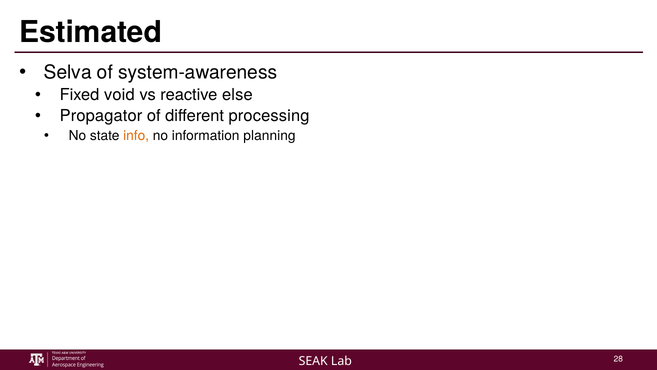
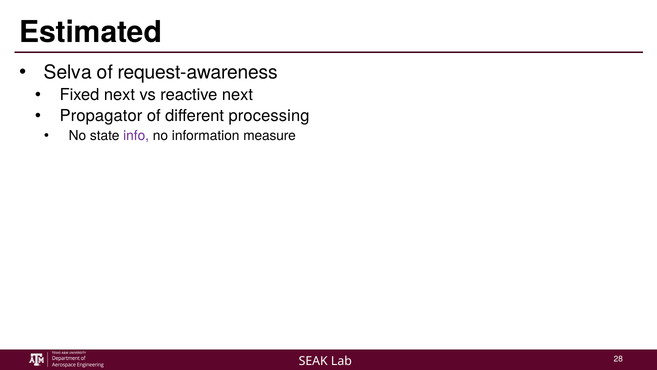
system-awareness: system-awareness -> request-awareness (198, 72)
Fixed void: void -> next (119, 95)
reactive else: else -> next (237, 95)
info colour: orange -> purple (136, 136)
planning: planning -> measure (270, 136)
